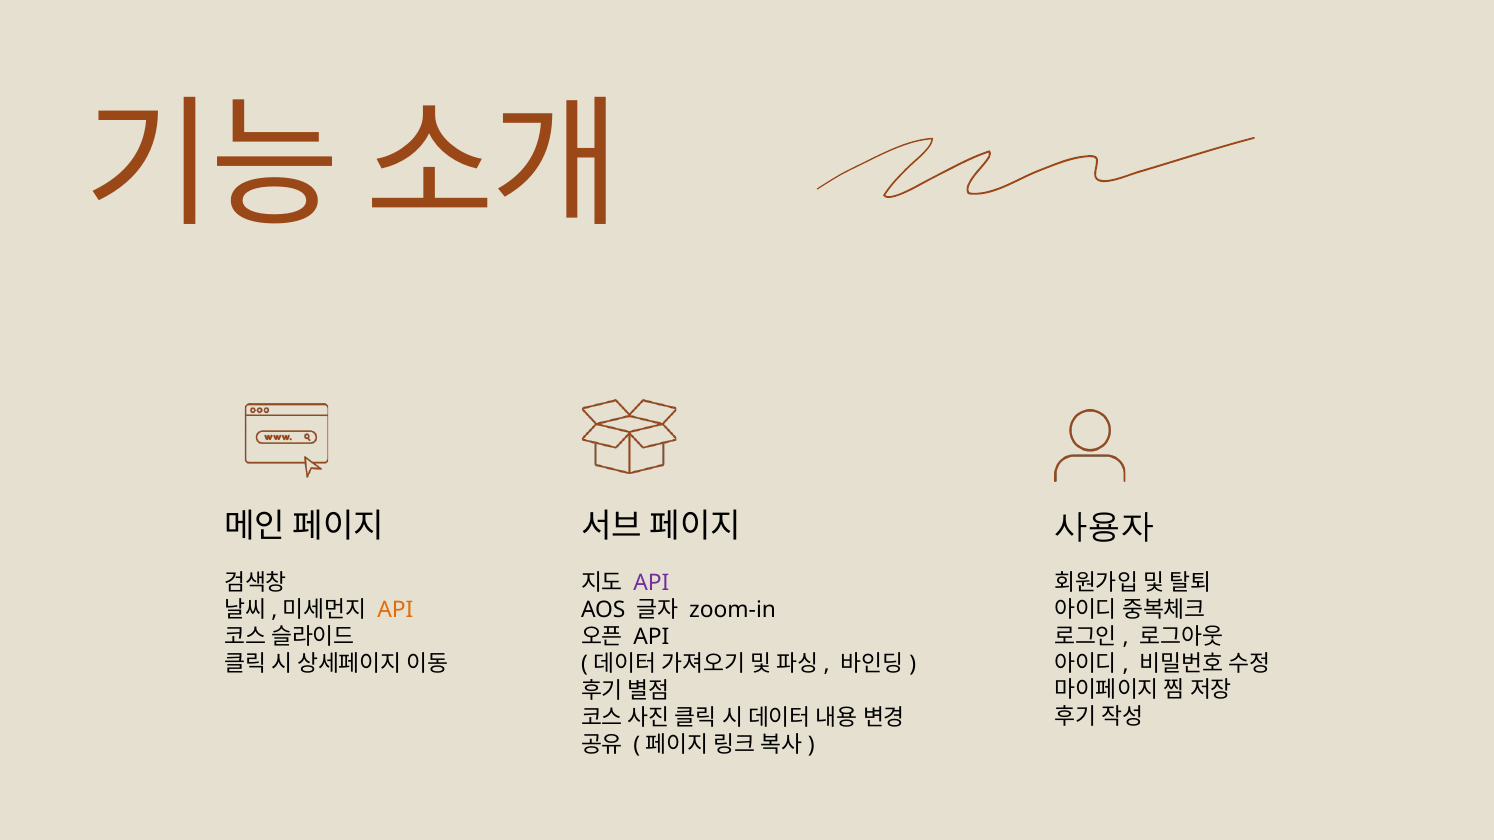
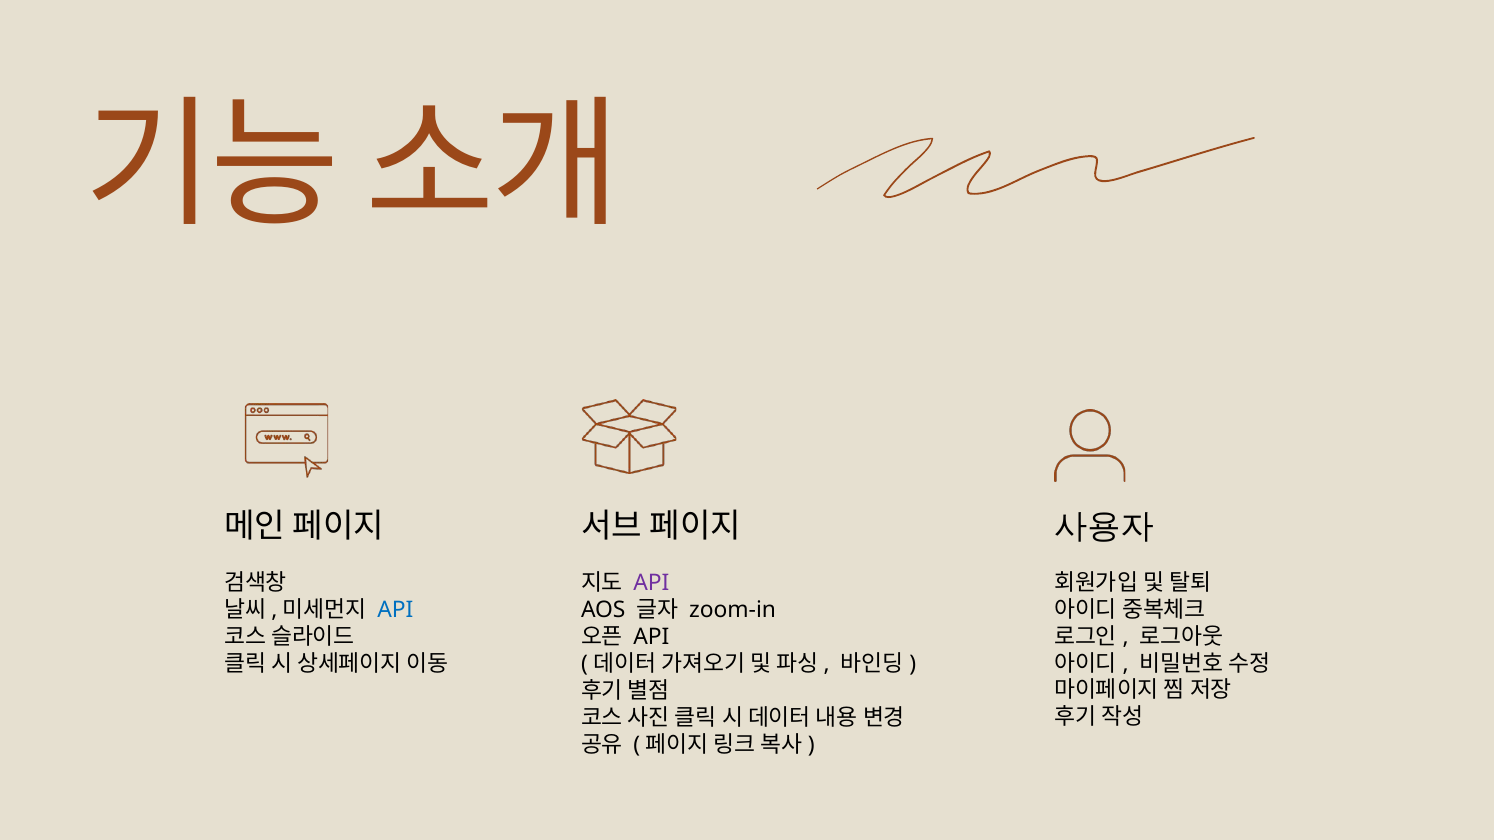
API colour: orange -> blue (395, 610)
